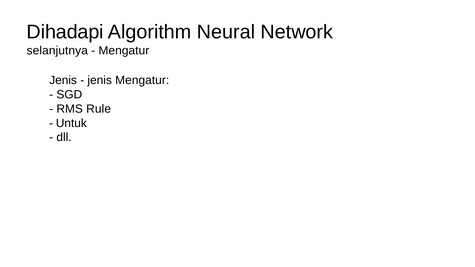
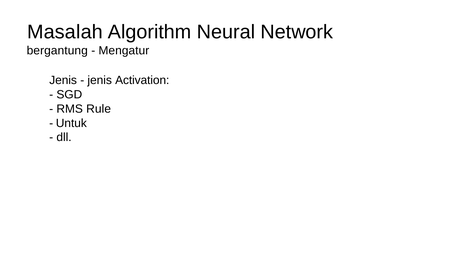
Dihadapi: Dihadapi -> Masalah (65, 32)
selanjutnya: selanjutnya -> bergantung (57, 50)
jenis Mengatur: Mengatur -> Activation (142, 80)
